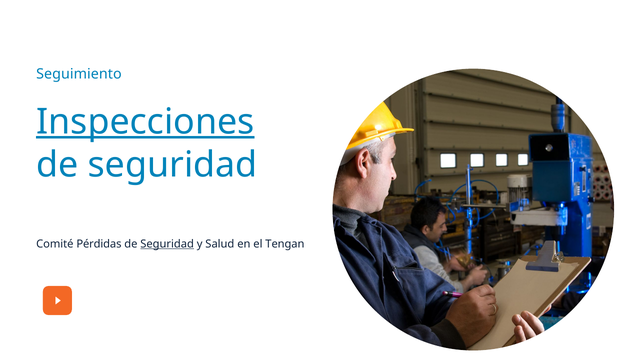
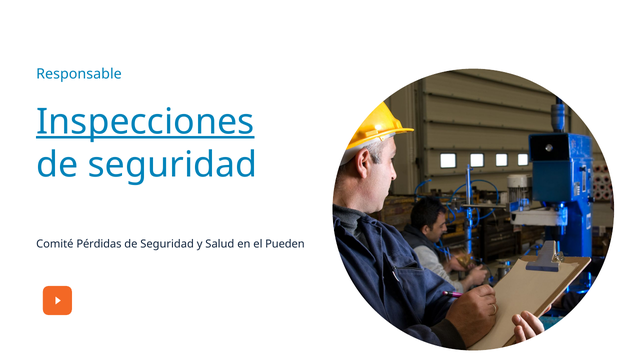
Seguimiento: Seguimiento -> Responsable (79, 74)
Seguridad underline: present -> none (167, 244)
Tengan: Tengan -> Pueden (285, 244)
